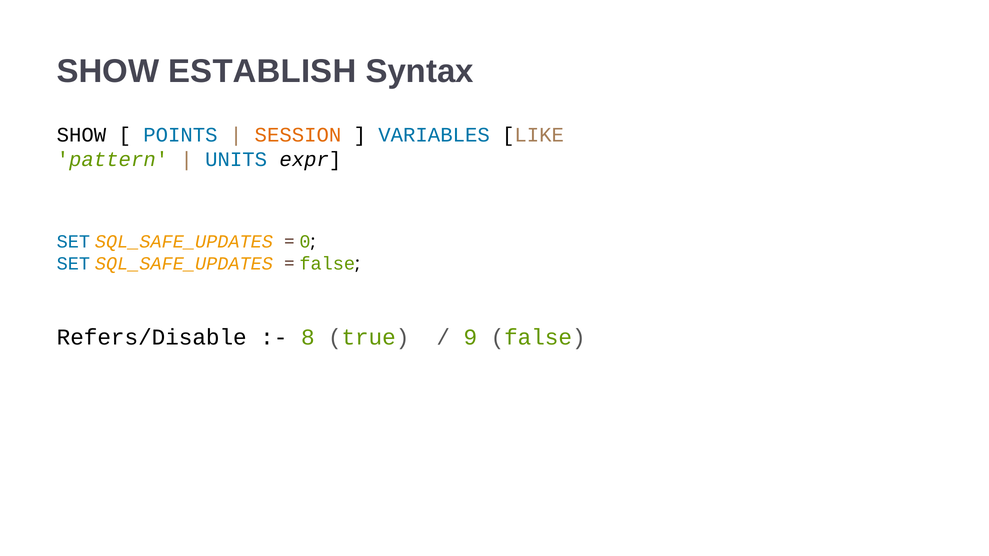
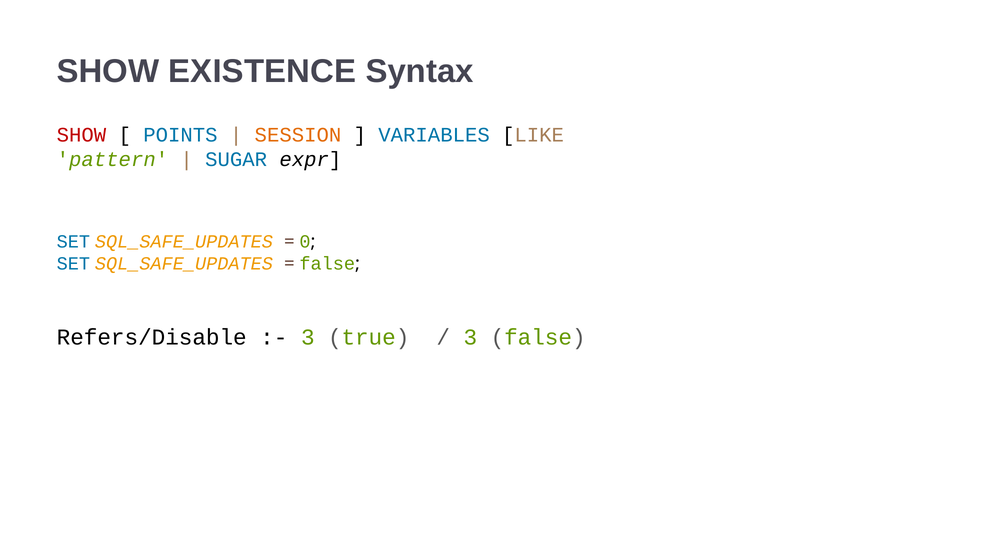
ESTABLISH: ESTABLISH -> EXISTENCE (262, 72)
SHOW colour: black -> red (81, 135)
UNITS: UNITS -> SUGAR (236, 160)
8: 8 -> 3 (308, 338)
9: 9 -> 3 (470, 338)
